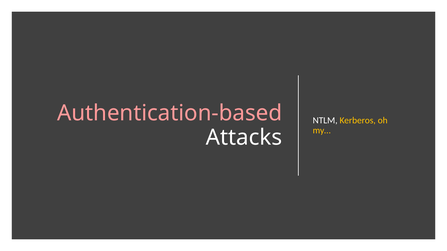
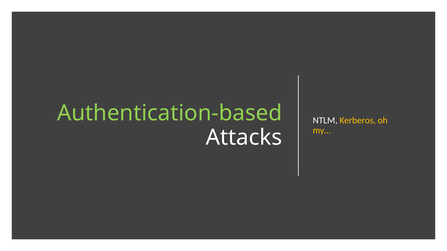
Authentication-based colour: pink -> light green (170, 113)
